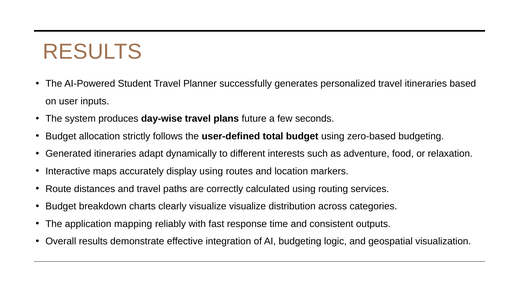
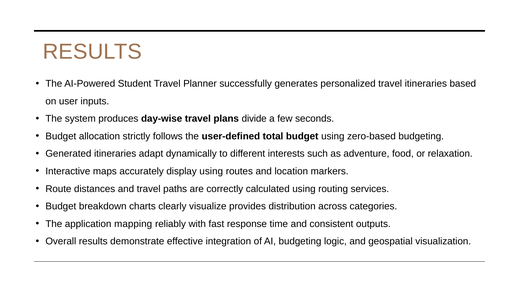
future: future -> divide (254, 119)
visualize visualize: visualize -> provides (248, 206)
